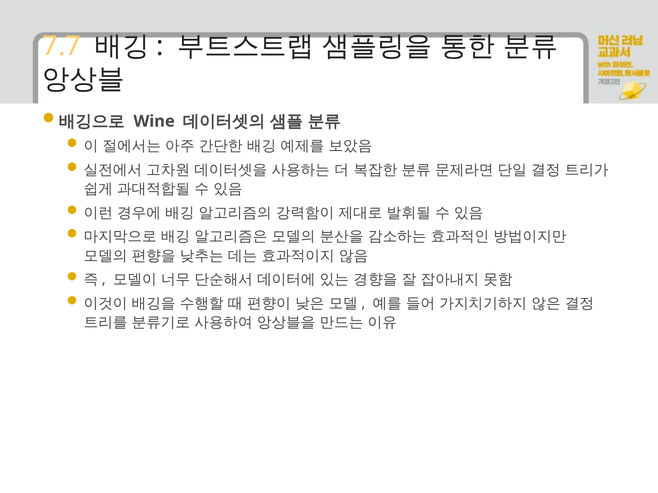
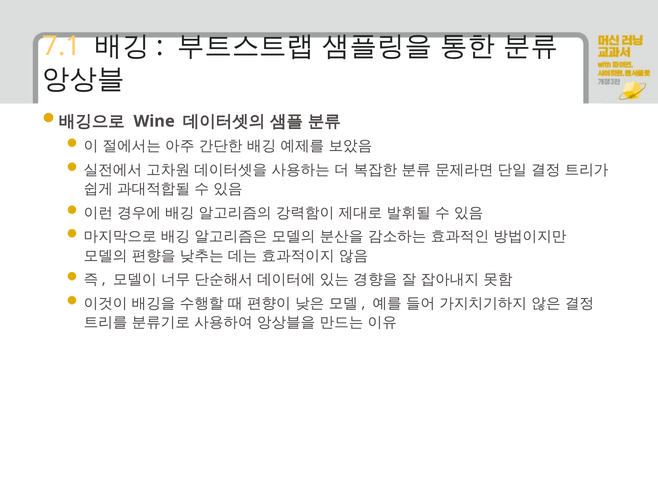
7.7: 7.7 -> 7.1 (62, 46)
